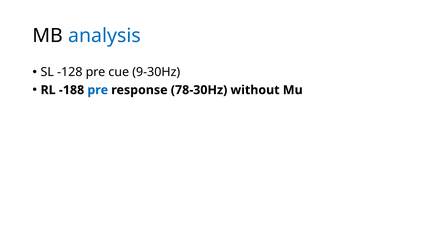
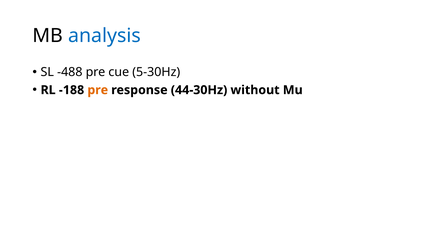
-128: -128 -> -488 (70, 72)
9-30Hz: 9-30Hz -> 5-30Hz (156, 72)
pre colour: blue -> orange (98, 90)
78-30Hz: 78-30Hz -> 44-30Hz (199, 90)
